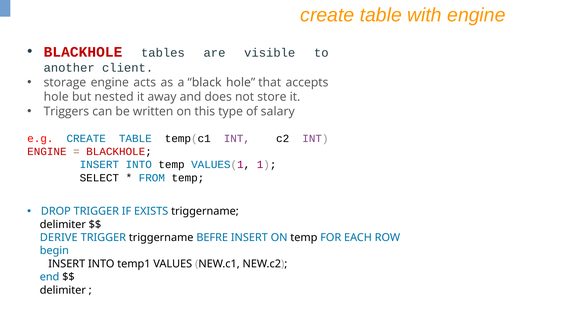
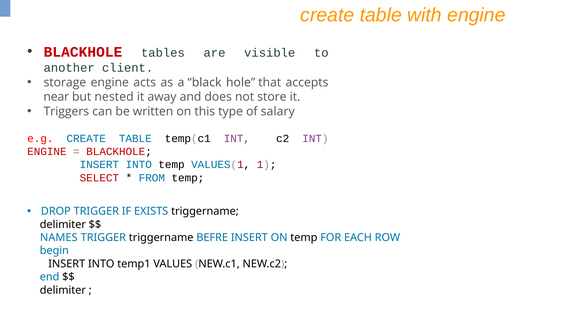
hole: hole -> near (56, 97)
SELECT colour: black -> red (99, 178)
DERIVE: DERIVE -> NAMES (59, 238)
